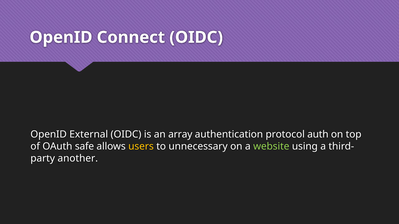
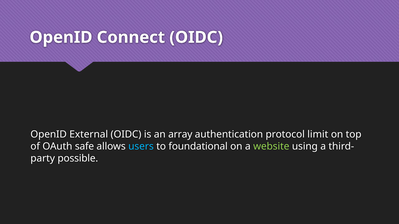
auth: auth -> limit (318, 135)
users colour: yellow -> light blue (141, 147)
unnecessary: unnecessary -> foundational (198, 147)
another: another -> possible (78, 159)
